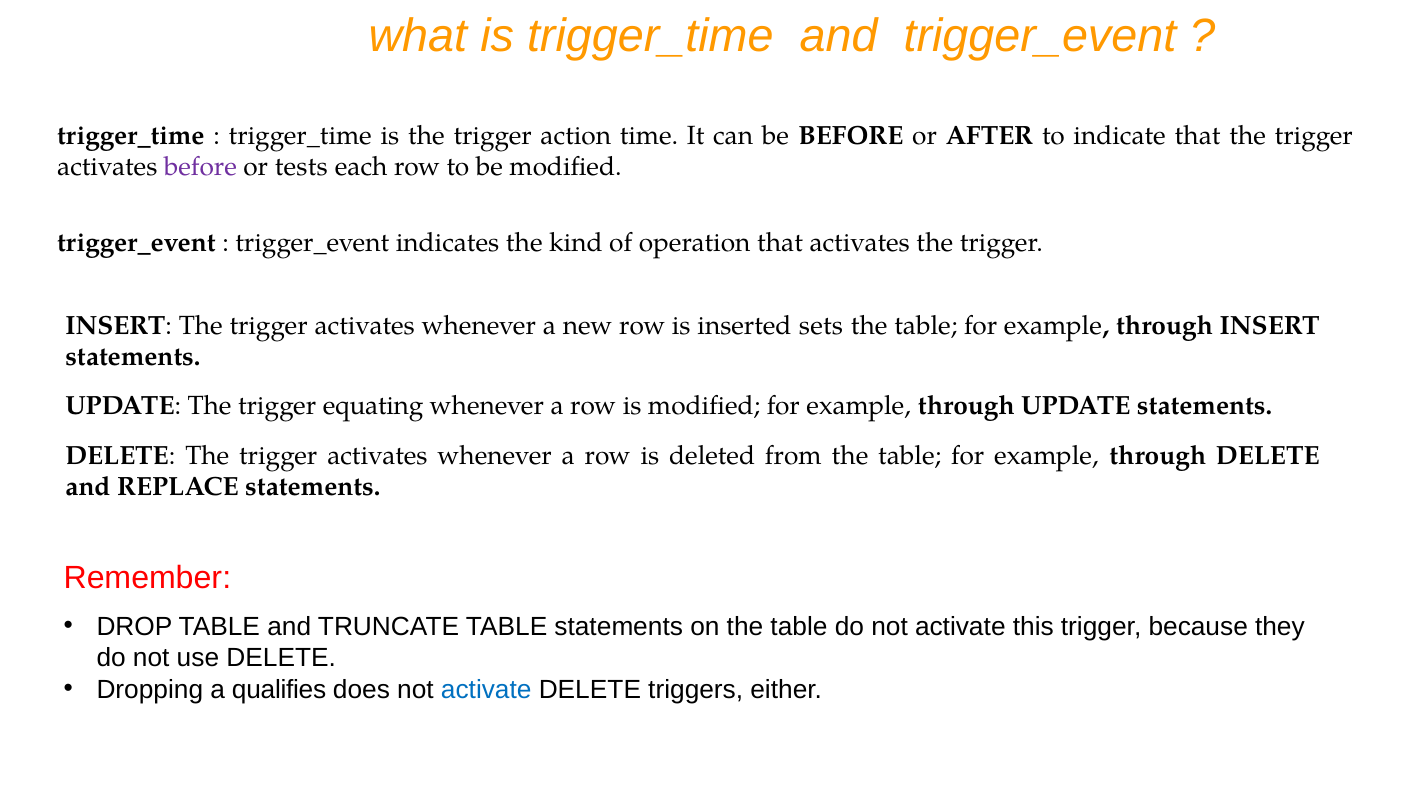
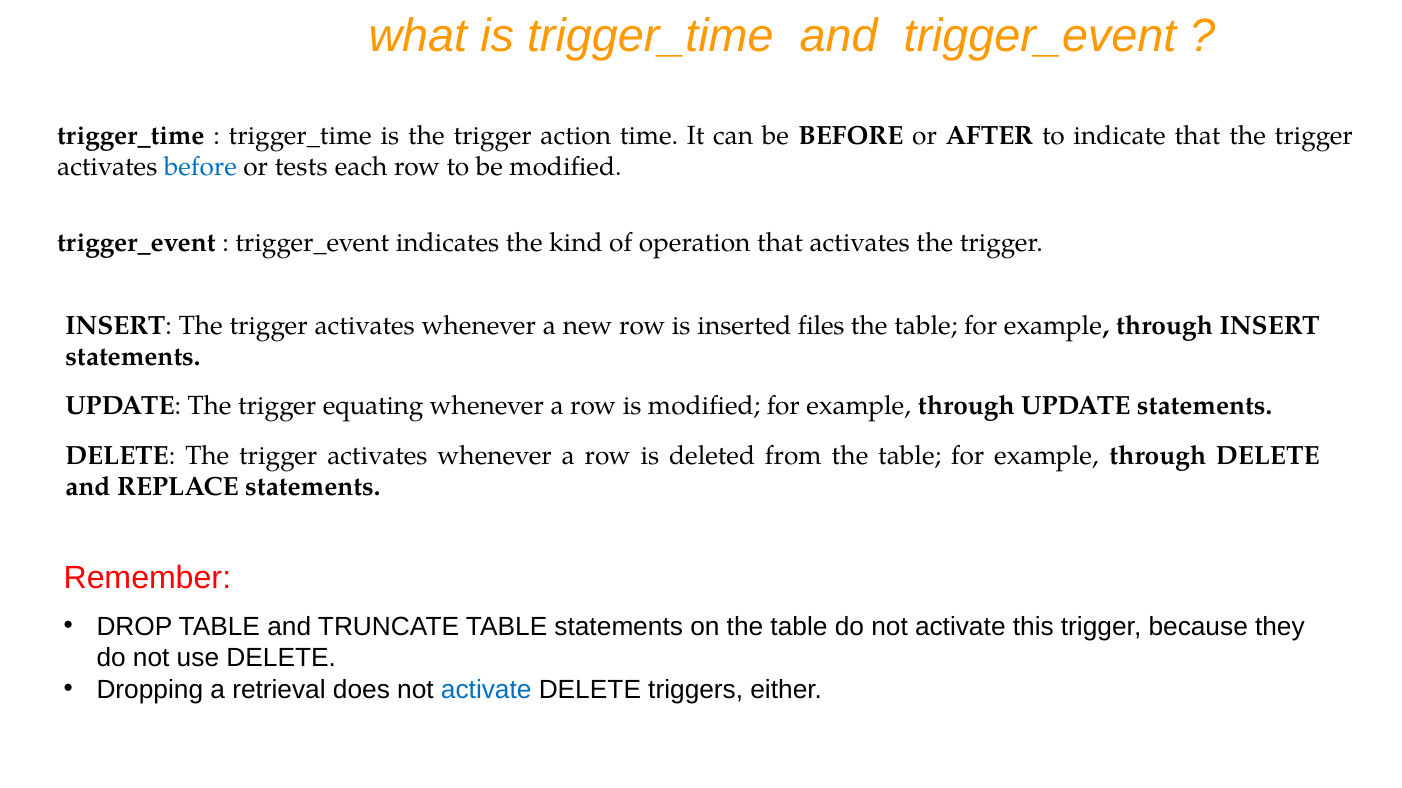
before colour: purple -> blue (200, 167)
sets: sets -> files (821, 326)
qualifies: qualifies -> retrieval (279, 690)
